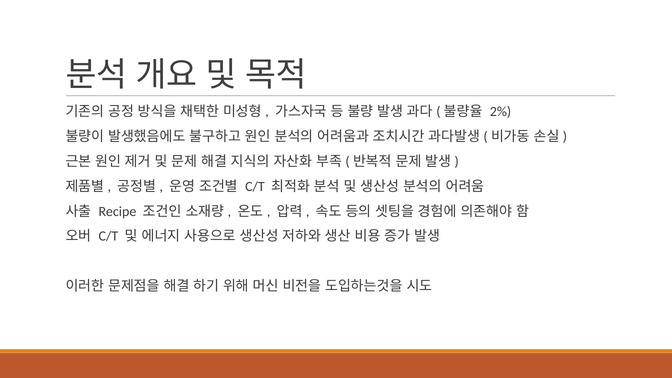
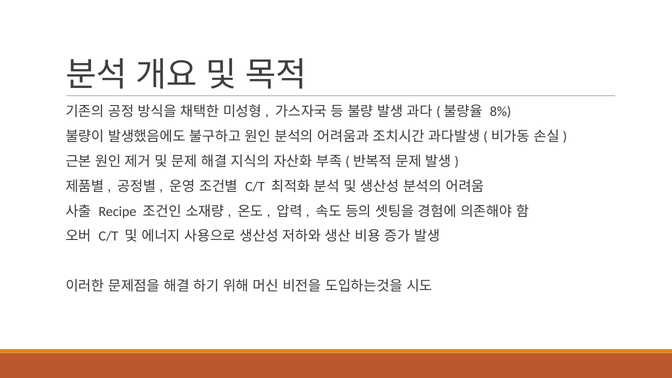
2%: 2% -> 8% (500, 112)
